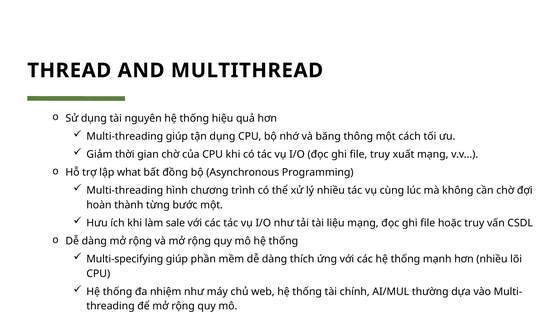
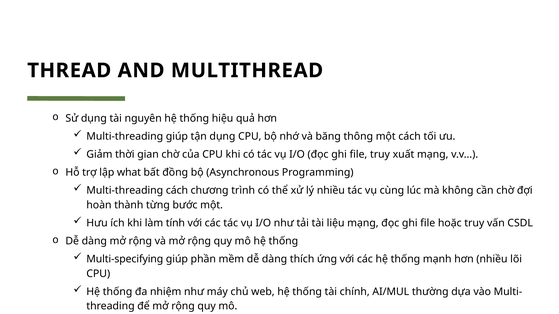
Multi-threading hình: hình -> cách (177, 191)
sale: sale -> tính (175, 223)
